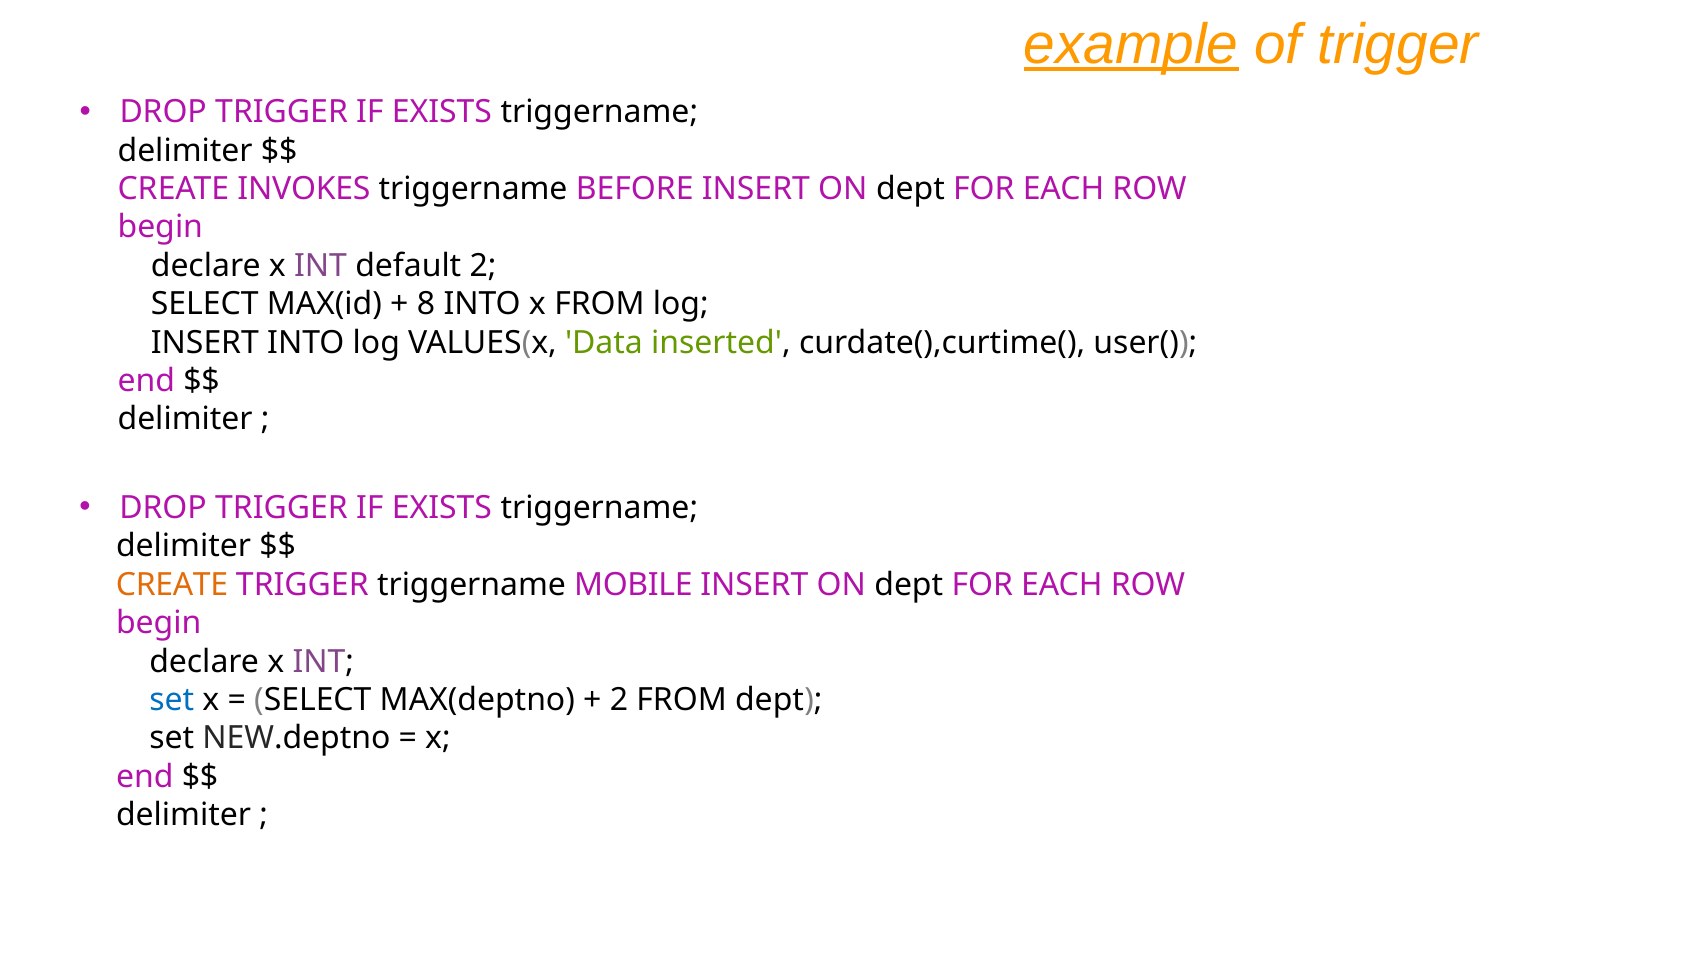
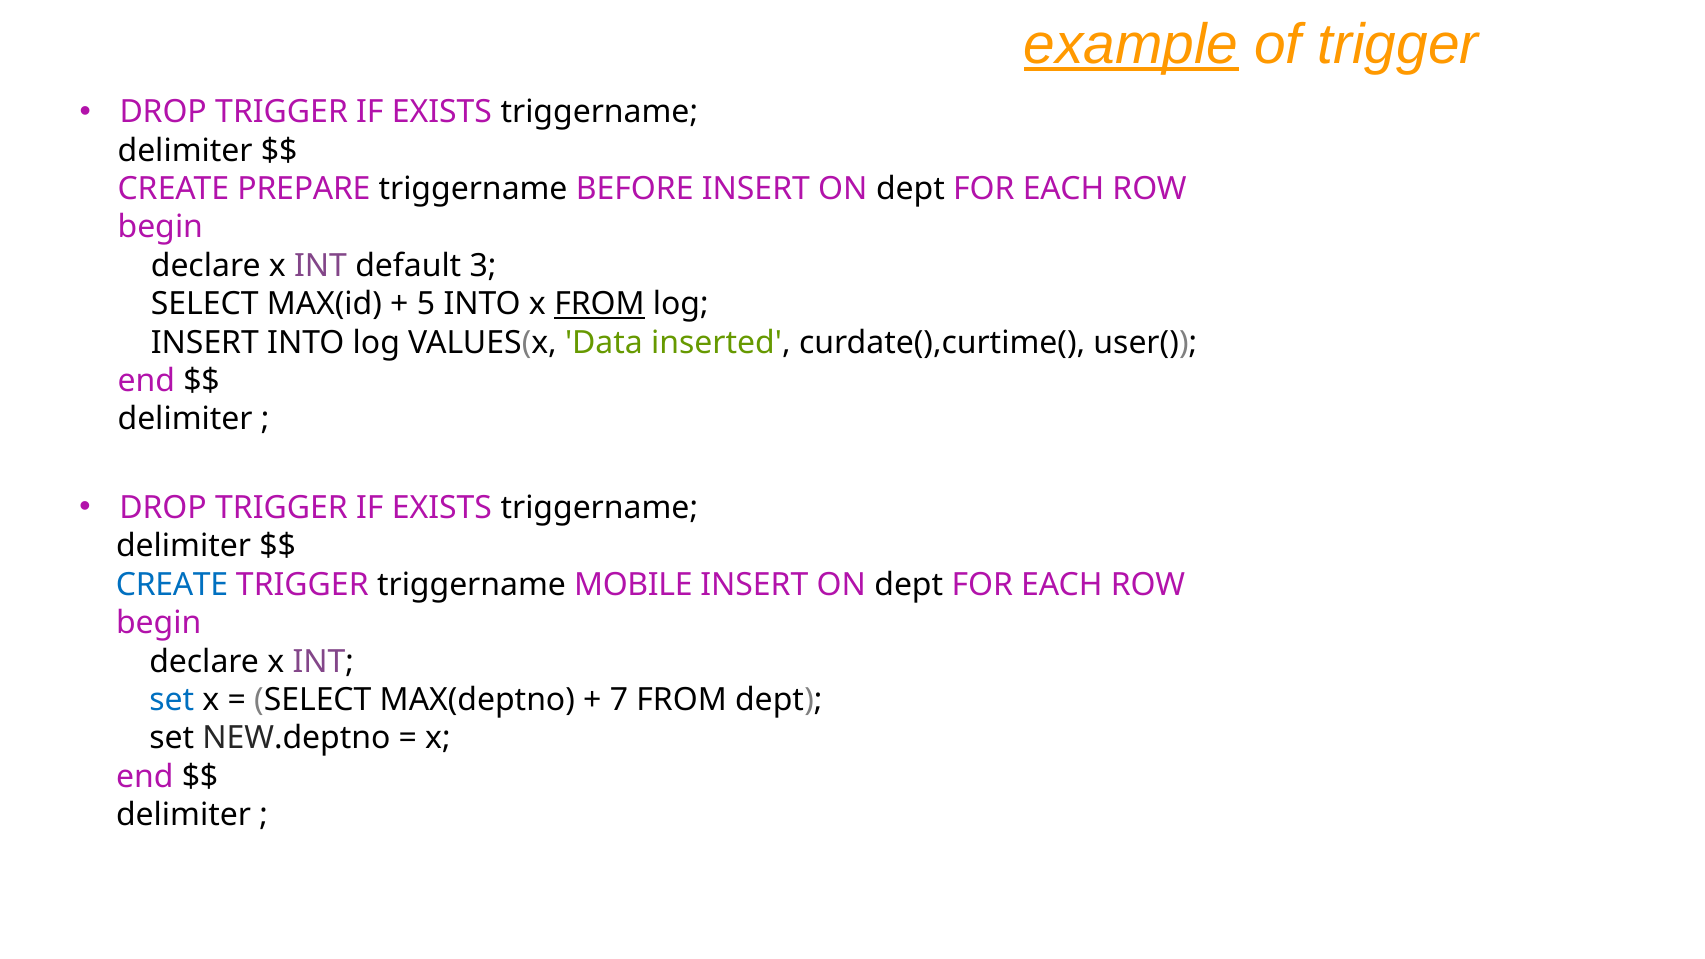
INVOKES: INVOKES -> PREPARE (304, 189)
default 2: 2 -> 3 (483, 266)
8: 8 -> 5 (426, 304)
FROM underline: none -> present (599, 304)
CREATE colour: orange -> blue (172, 585)
2: 2 -> 7 (619, 700)
